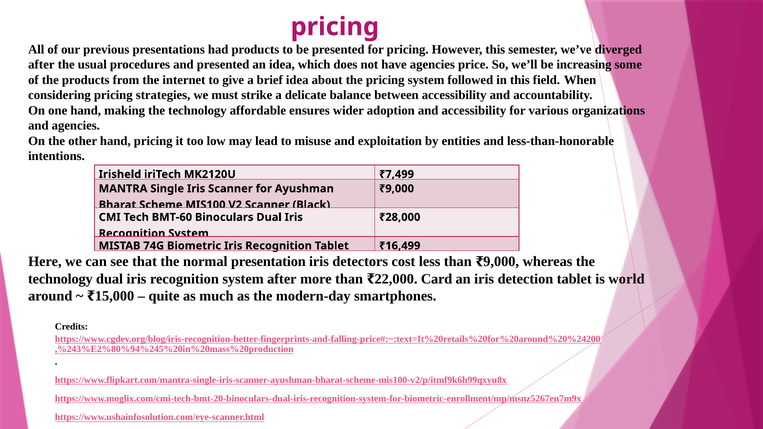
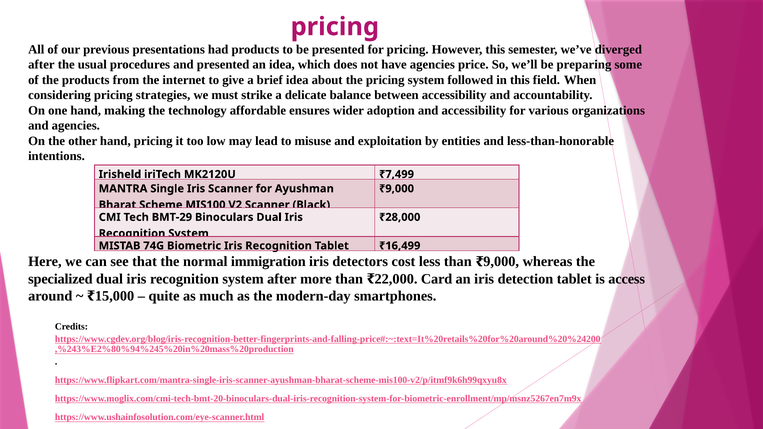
increasing: increasing -> preparing (584, 65)
BMT-60: BMT-60 -> BMT-29 (172, 217)
presentation: presentation -> immigration (268, 262)
technology: technology -> specialized (60, 279)
world: world -> access (627, 279)
